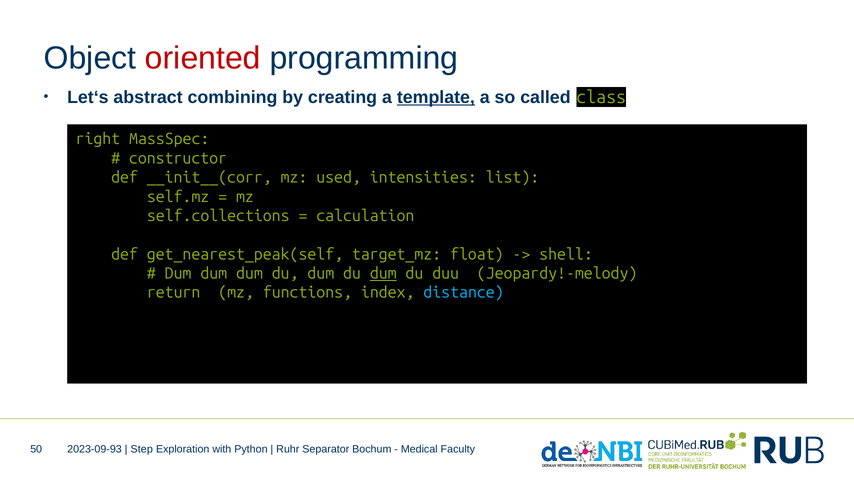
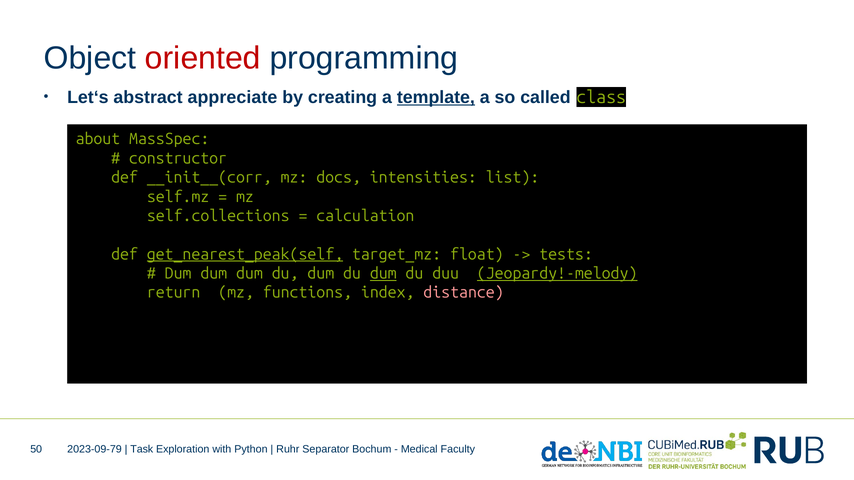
combining: combining -> appreciate (232, 98)
right: right -> about (98, 139)
used: used -> docs (339, 178)
get_nearest_peak(self underline: none -> present (245, 254)
shell: shell -> tests (566, 254)
Jeopardy!-melody underline: none -> present (557, 274)
distance colour: light blue -> pink (464, 293)
2023-09-93: 2023-09-93 -> 2023-09-79 (95, 450)
Step: Step -> Task (142, 450)
